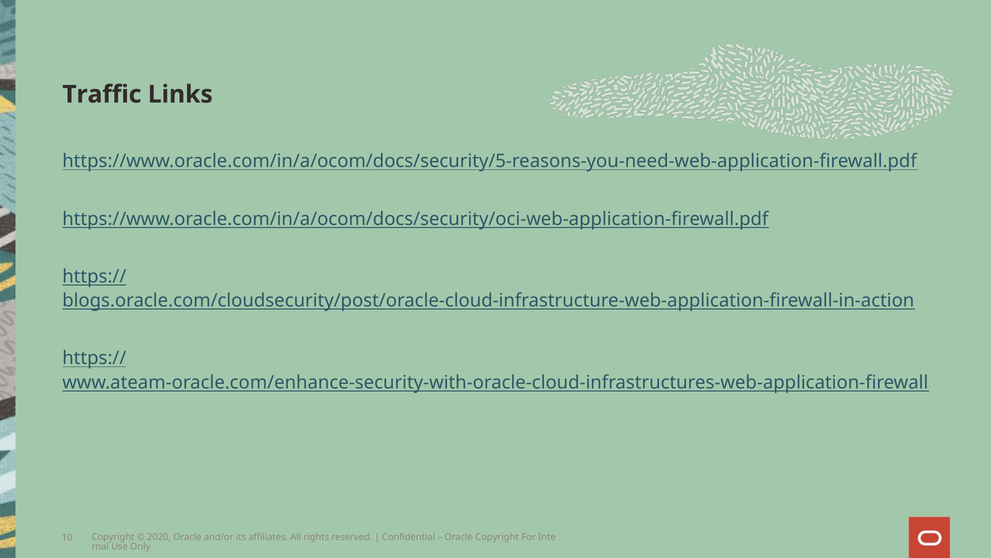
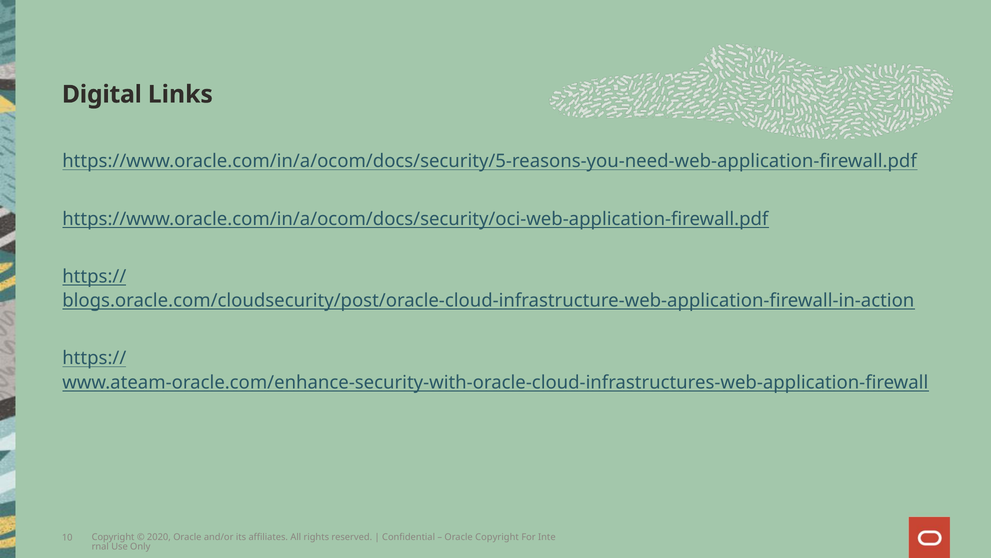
Traffic: Traffic -> Digital (102, 94)
